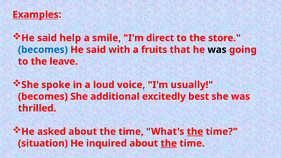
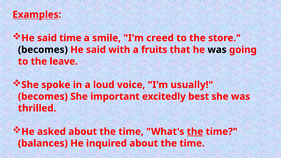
said help: help -> time (70, 38)
direct: direct -> creed (160, 38)
becomes colour: blue -> black (43, 50)
additional: additional -> important (115, 97)
situation: situation -> balances (43, 143)
the underline: present -> none (169, 143)
